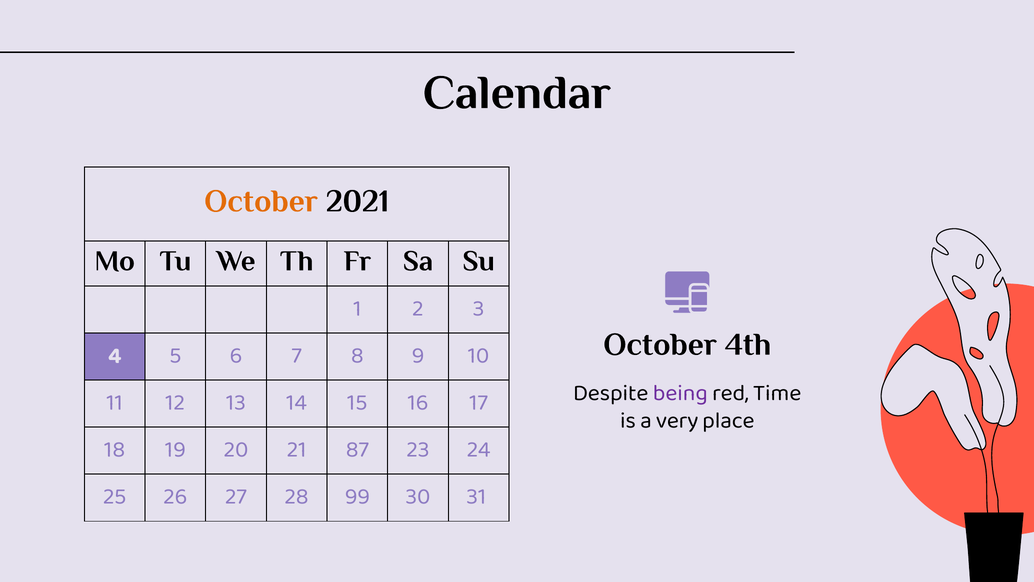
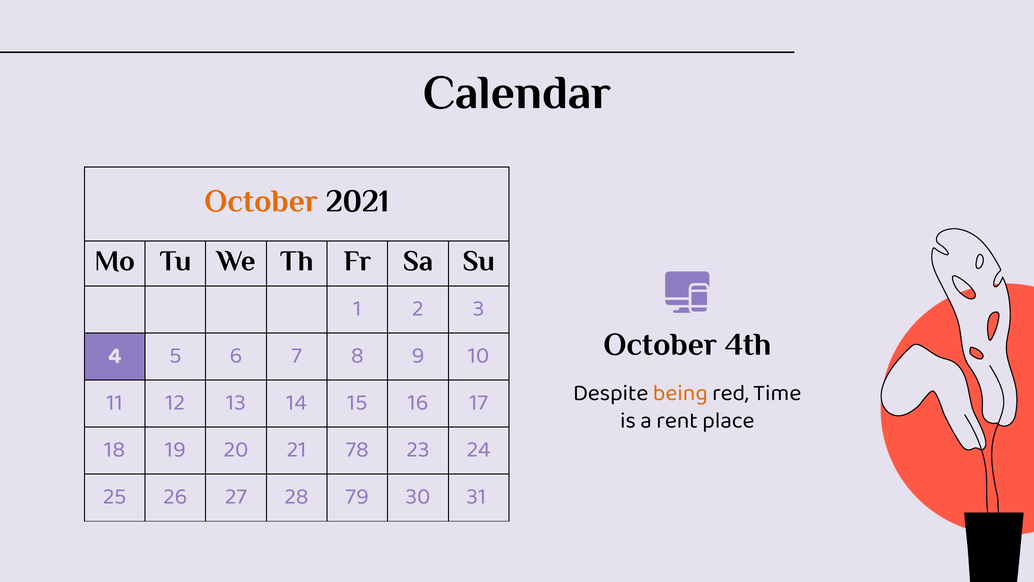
being colour: purple -> orange (680, 393)
very: very -> rent (677, 420)
87: 87 -> 78 (357, 449)
99: 99 -> 79 (357, 496)
